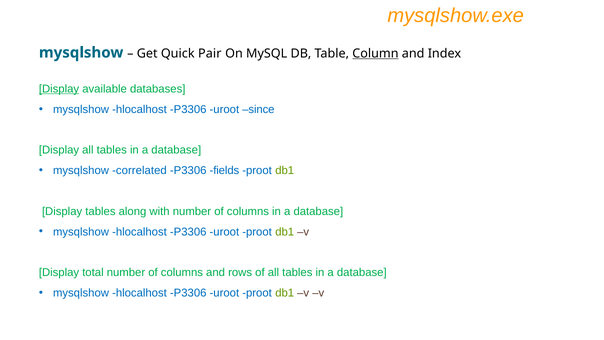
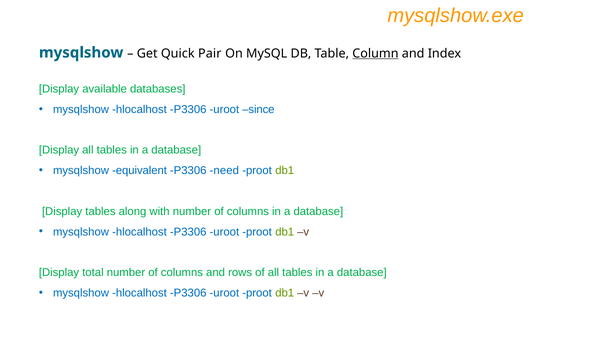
Display underline: present -> none (59, 89)
correlated: correlated -> equivalent (140, 171)
fields: fields -> need (224, 171)
